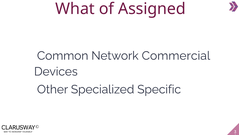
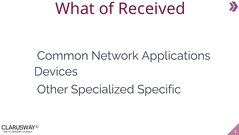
Assigned: Assigned -> Received (152, 9)
Commercial: Commercial -> Applications (176, 56)
